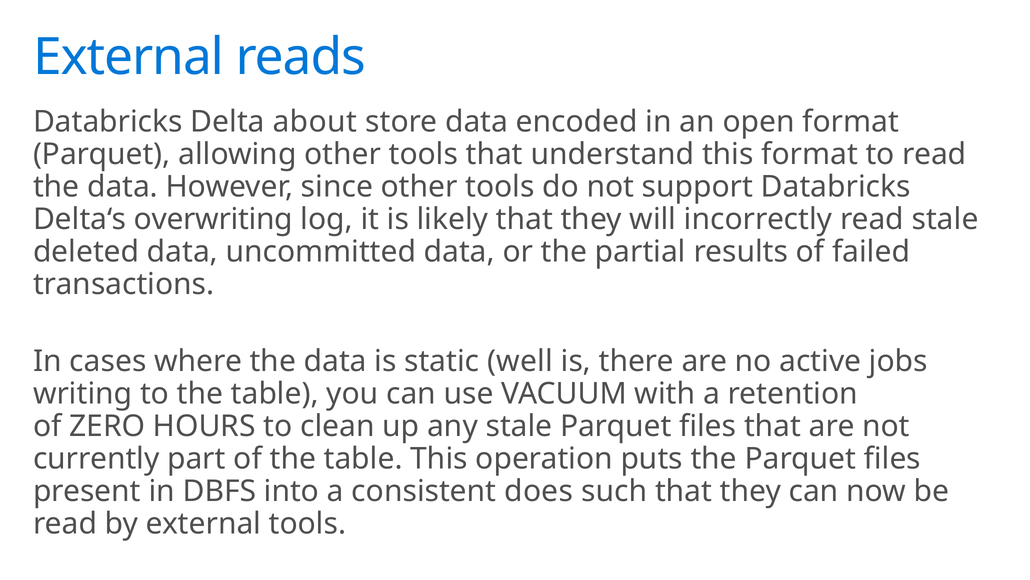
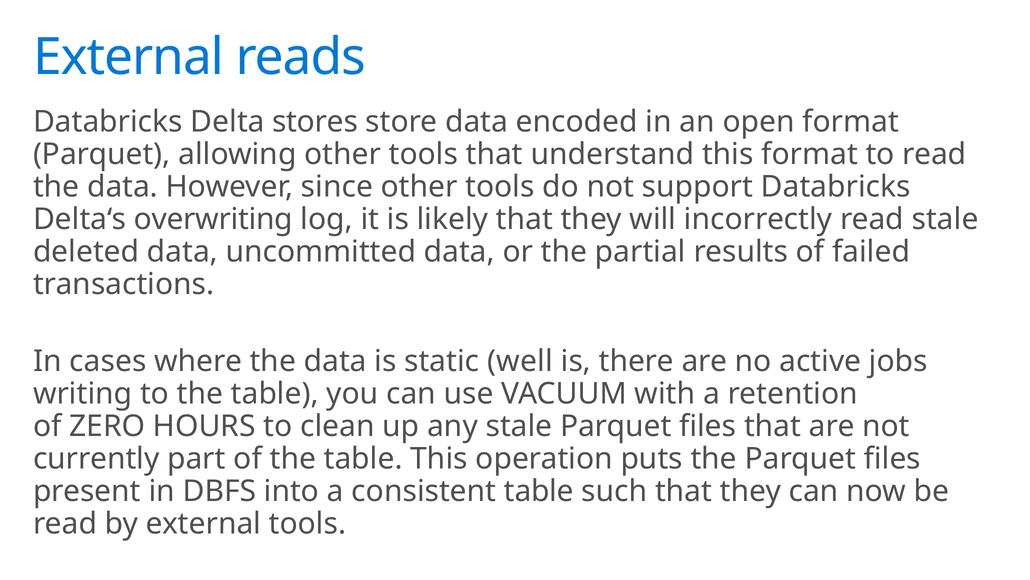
about: about -> stores (315, 122)
consistent does: does -> table (539, 491)
